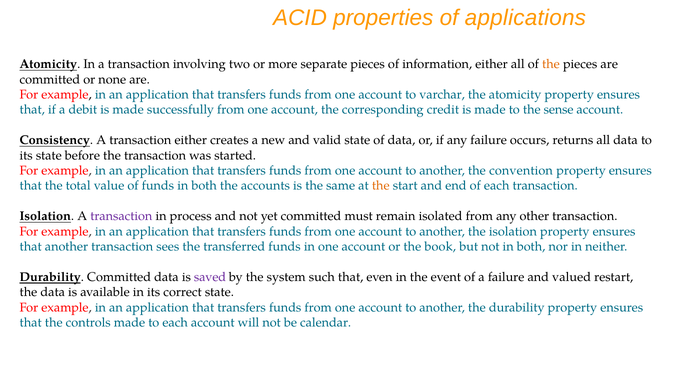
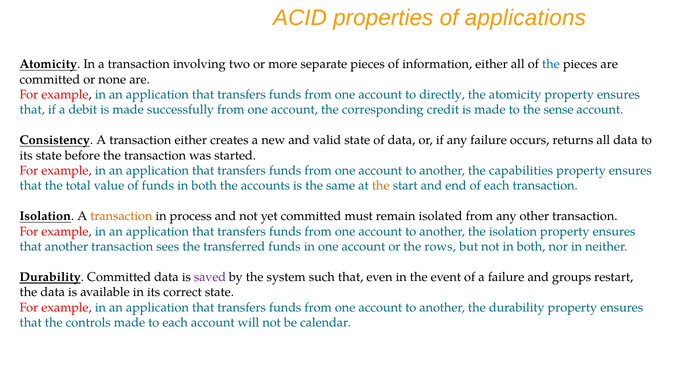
the colour: orange -> blue (551, 64)
varchar: varchar -> directly (442, 95)
convention: convention -> capabilities (521, 171)
transaction colour: purple -> orange (121, 216)
book: book -> rows (440, 247)
valued: valued -> groups (572, 277)
